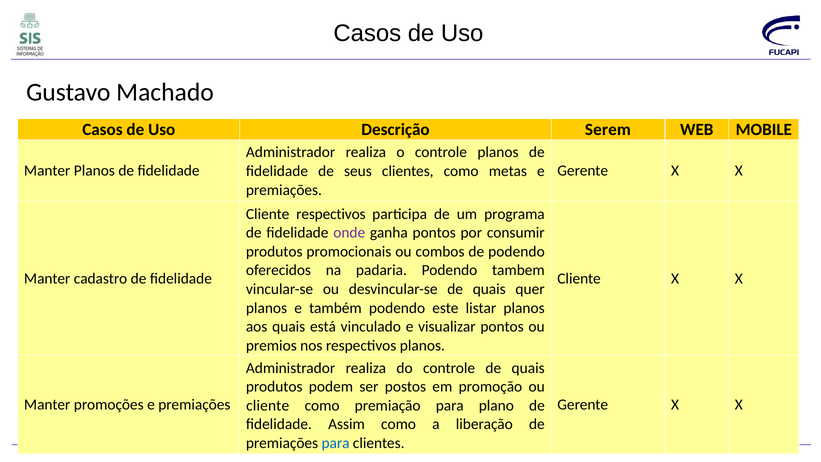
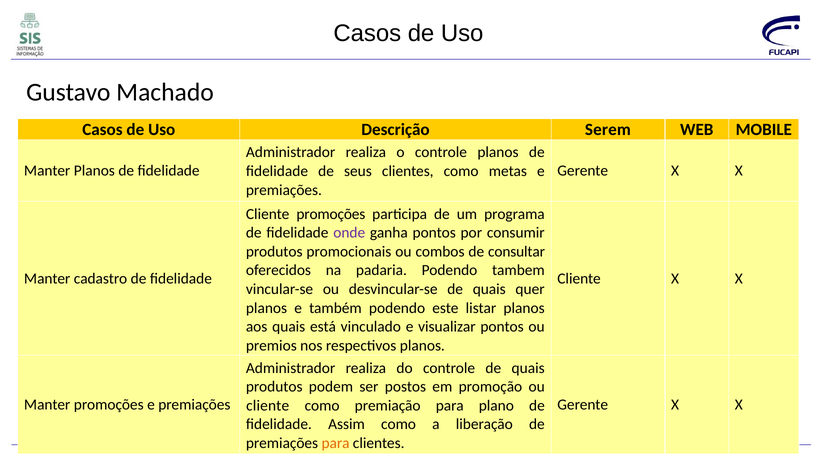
Cliente respectivos: respectivos -> promoções (331, 214)
de podendo: podendo -> consultar (517, 251)
para colour: blue -> orange (336, 443)
